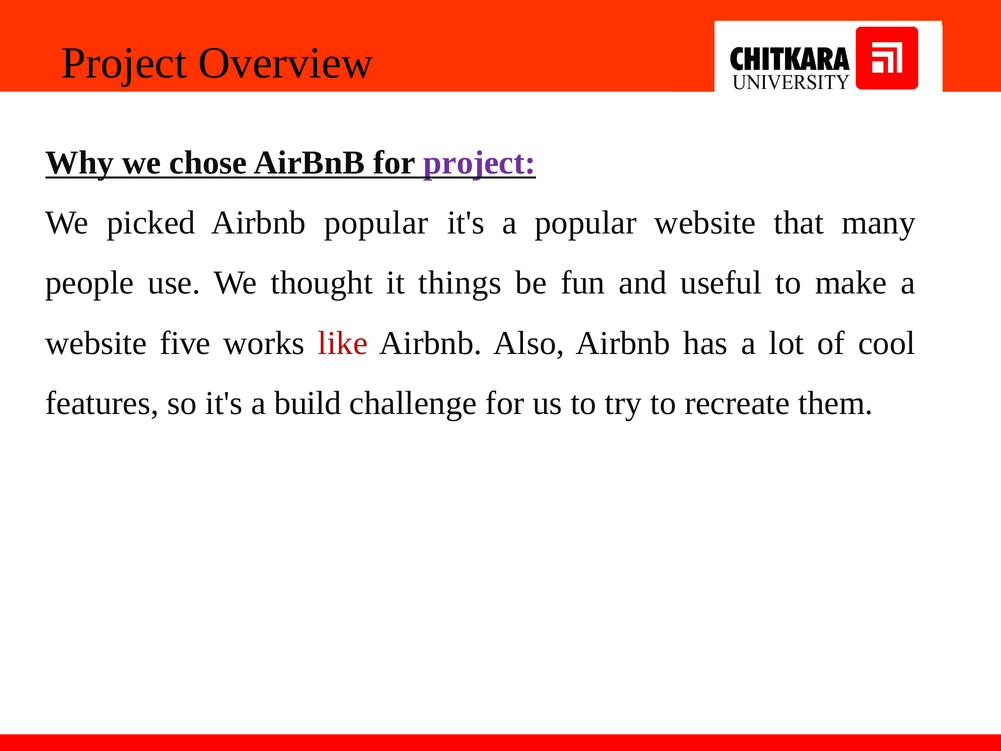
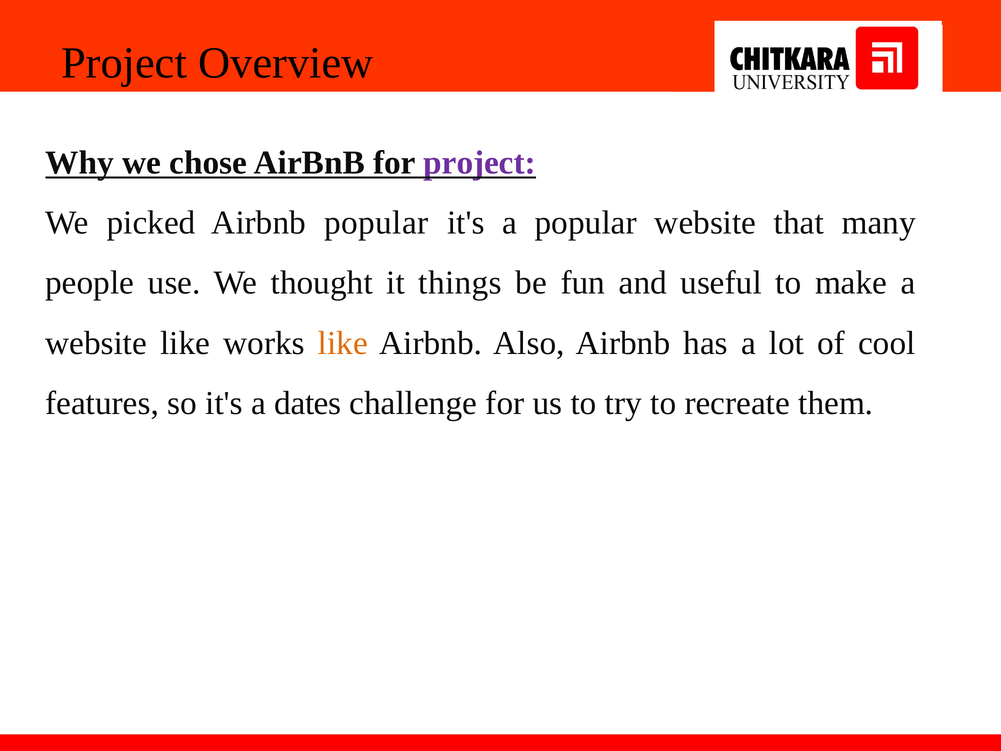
website five: five -> like (185, 343)
like colour: red -> orange (343, 343)
build: build -> dates (308, 403)
